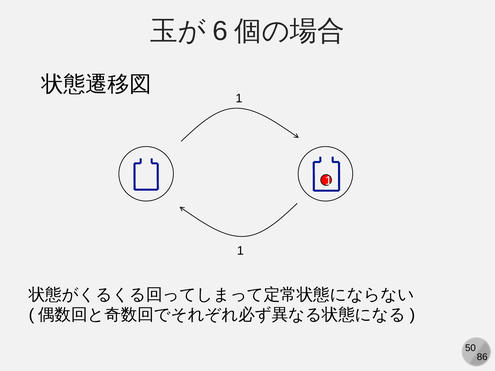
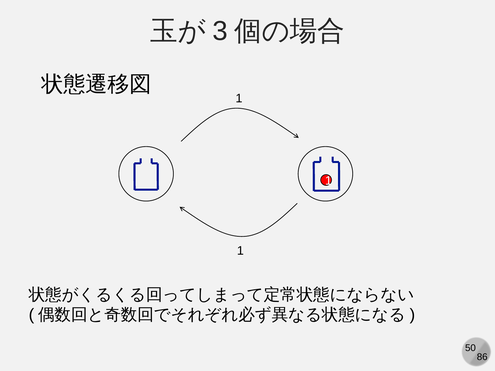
6: 6 -> 3 (220, 31)
